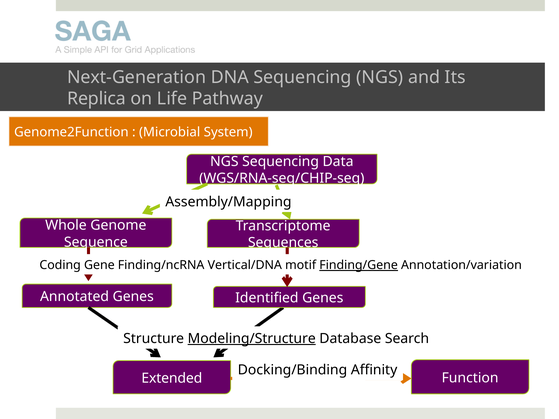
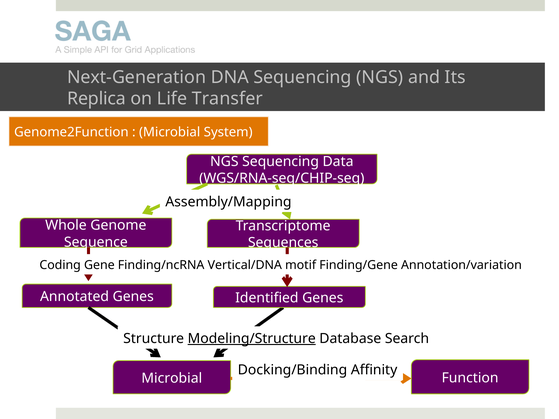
Pathway: Pathway -> Transfer (227, 99)
Finding/Gene underline: present -> none (359, 265)
Extended: Extended -> Microbial (172, 378)
